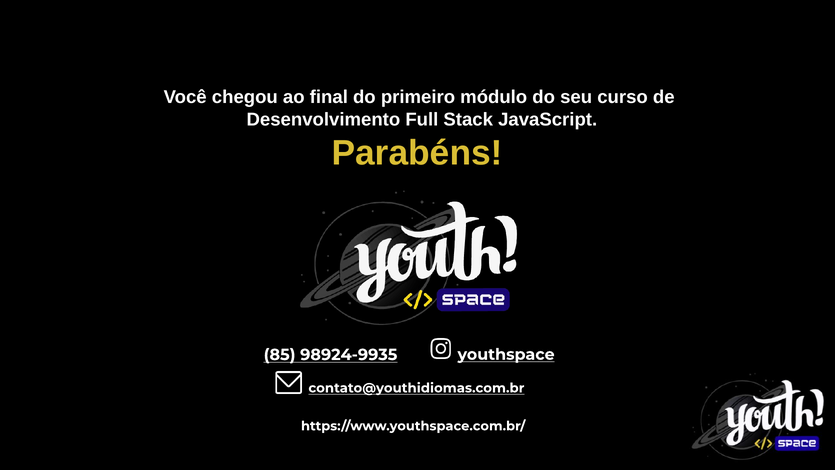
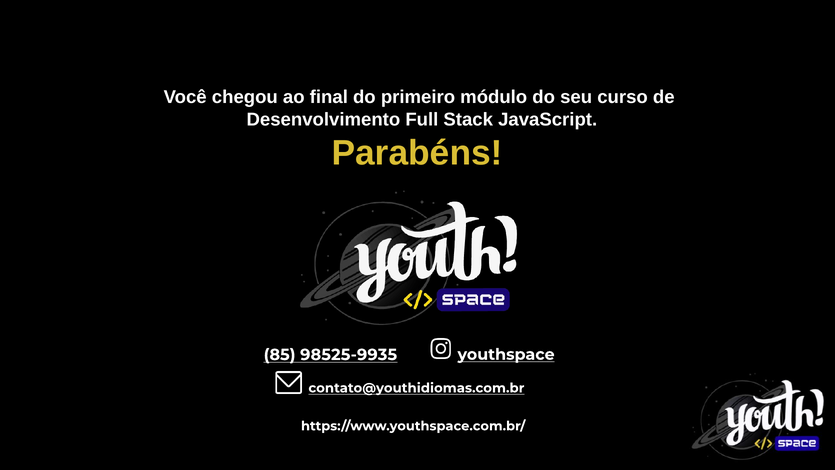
98924-9935: 98924-9935 -> 98525-9935 (349, 355)
